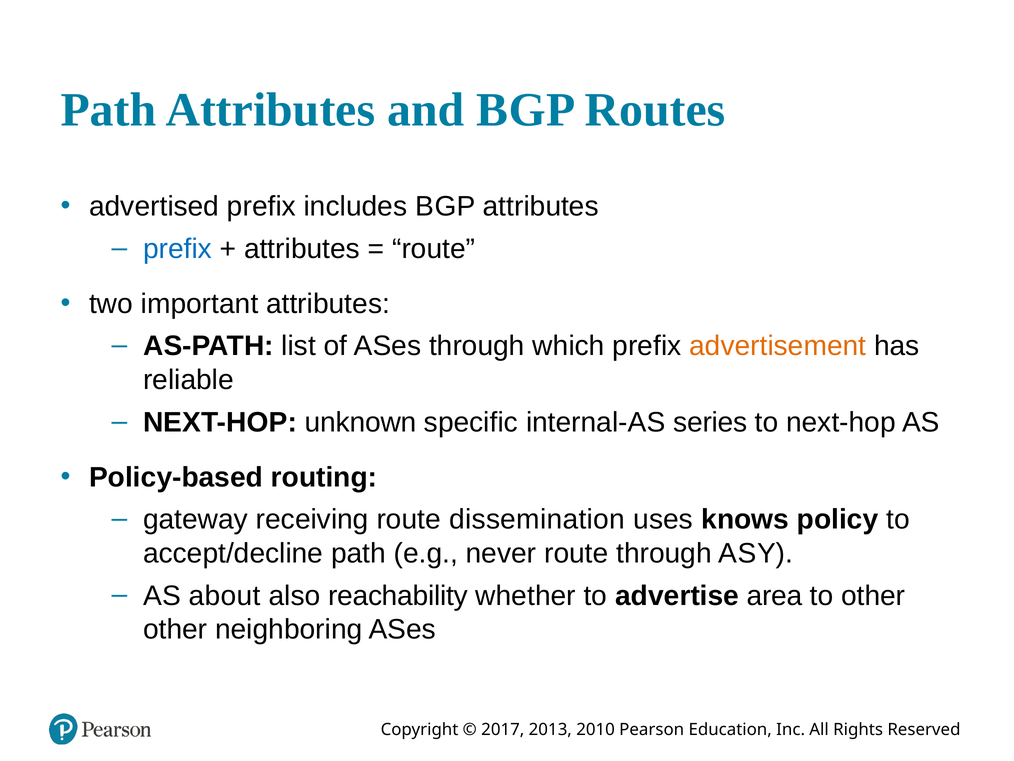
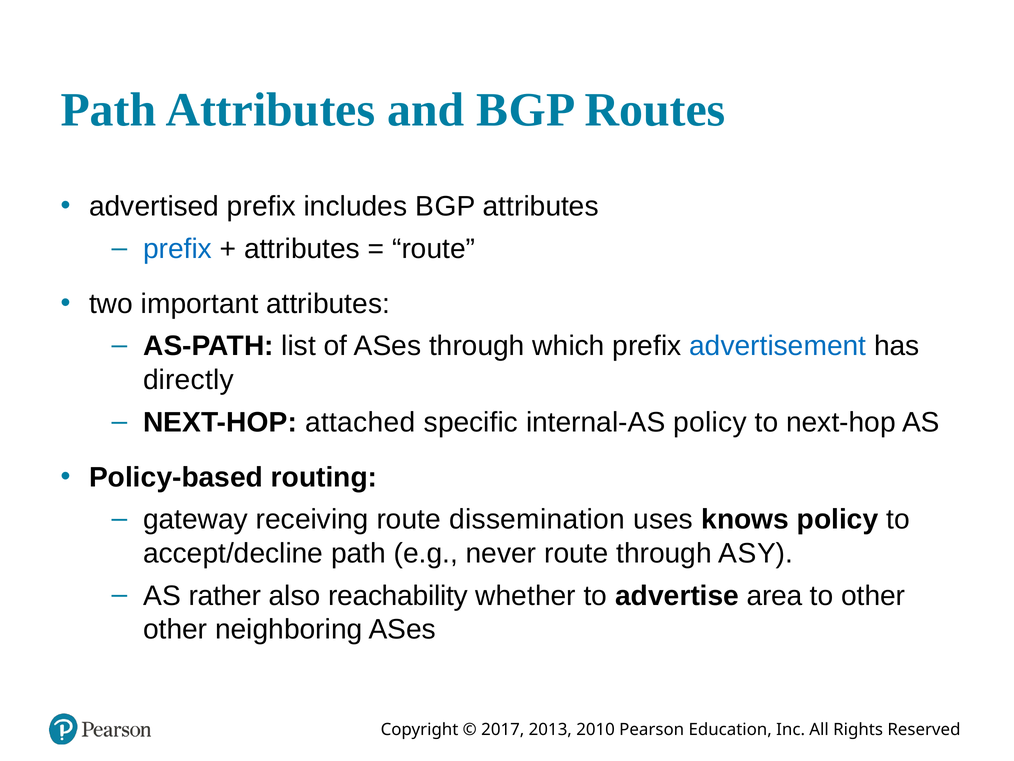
advertisement colour: orange -> blue (778, 346)
reliable: reliable -> directly (188, 380)
unknown: unknown -> attached (360, 422)
internal-AS series: series -> policy (710, 422)
about: about -> rather (225, 595)
